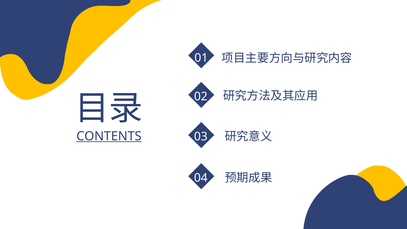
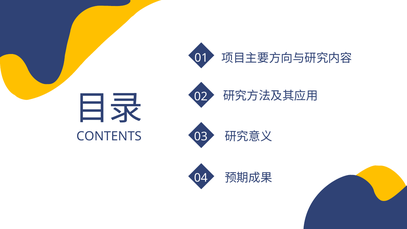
CONTENTS underline: present -> none (109, 136)
